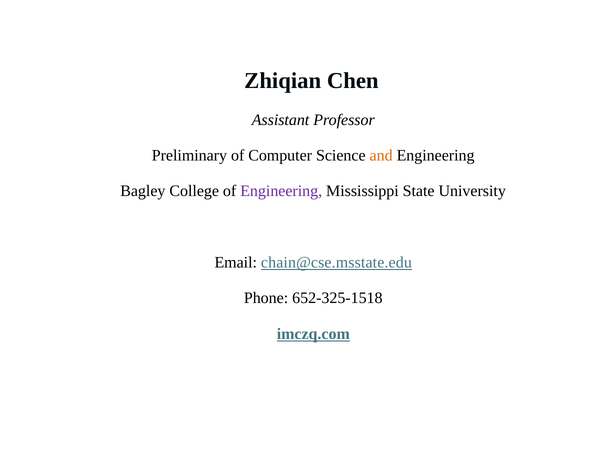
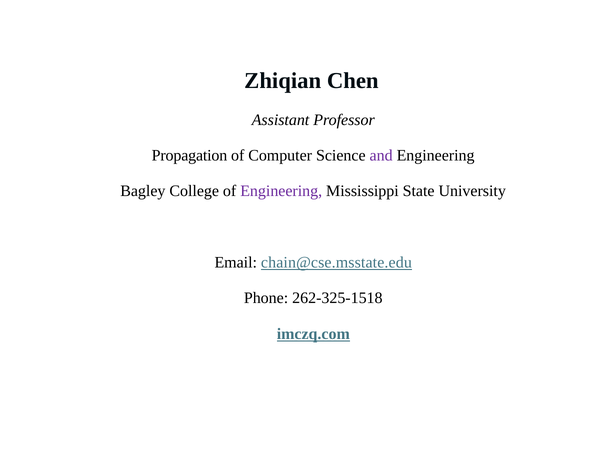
Preliminary: Preliminary -> Propagation (189, 155)
and colour: orange -> purple (381, 155)
652-325-1518: 652-325-1518 -> 262-325-1518 (337, 298)
